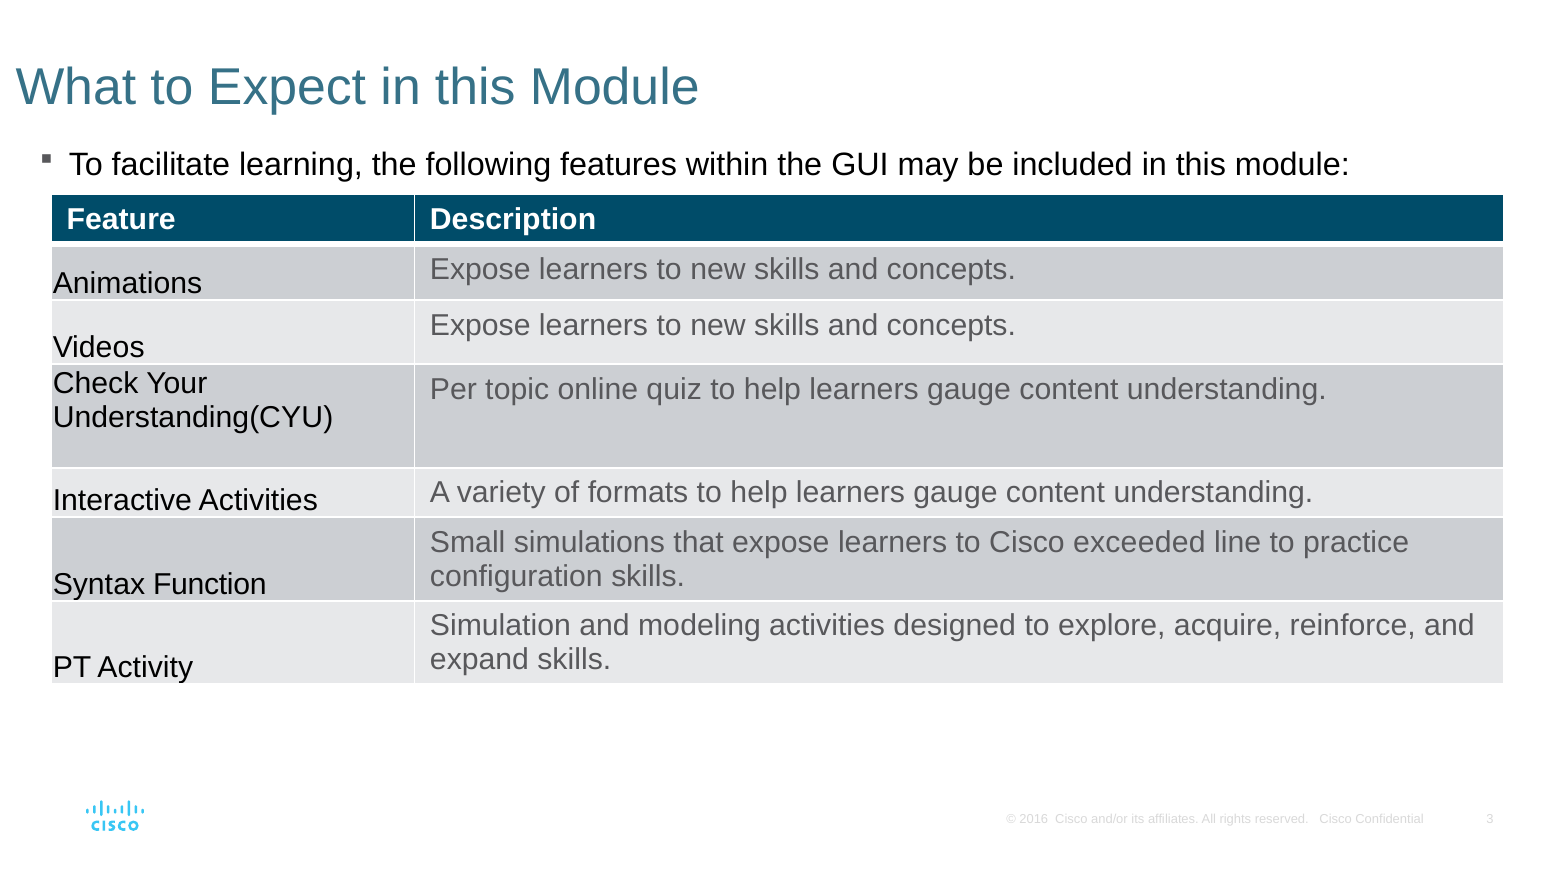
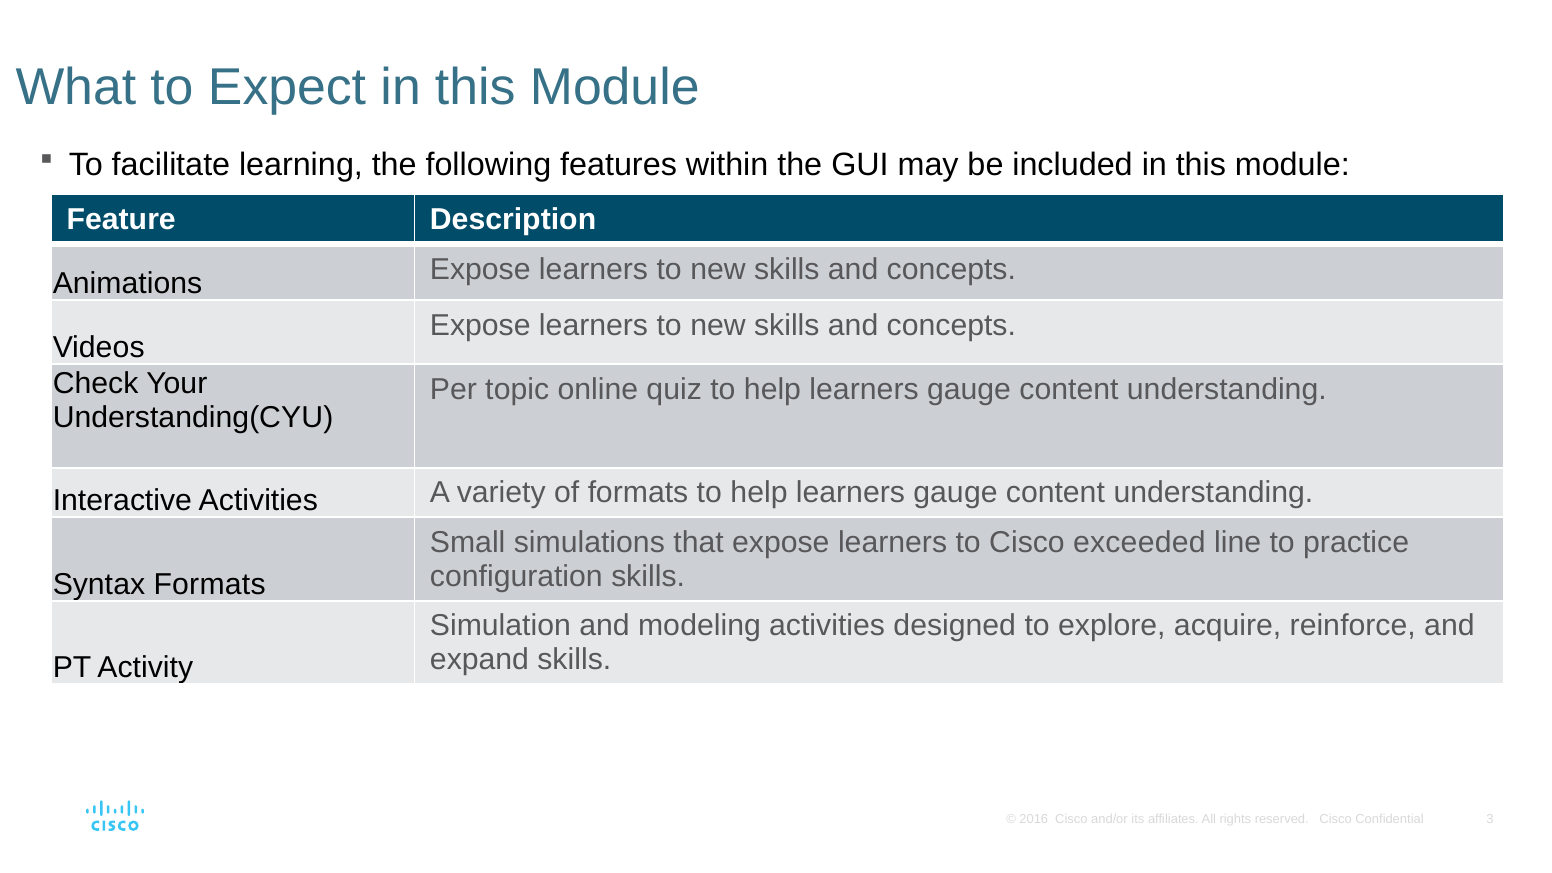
Syntax Function: Function -> Formats (210, 584)
